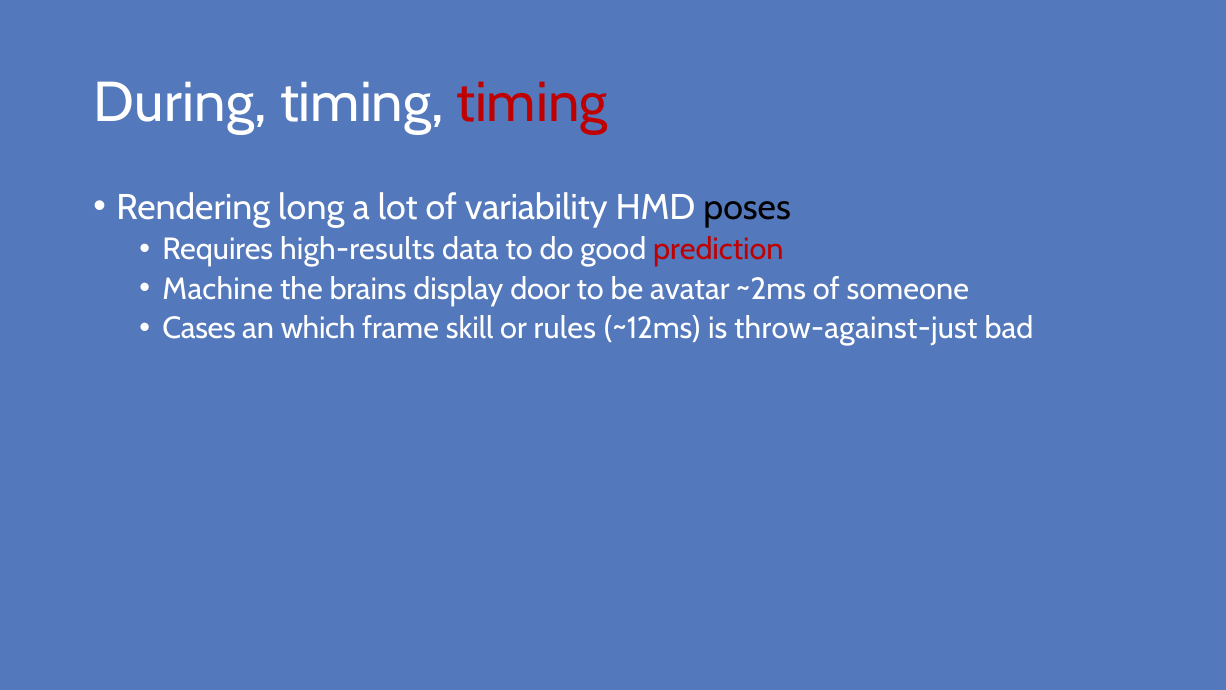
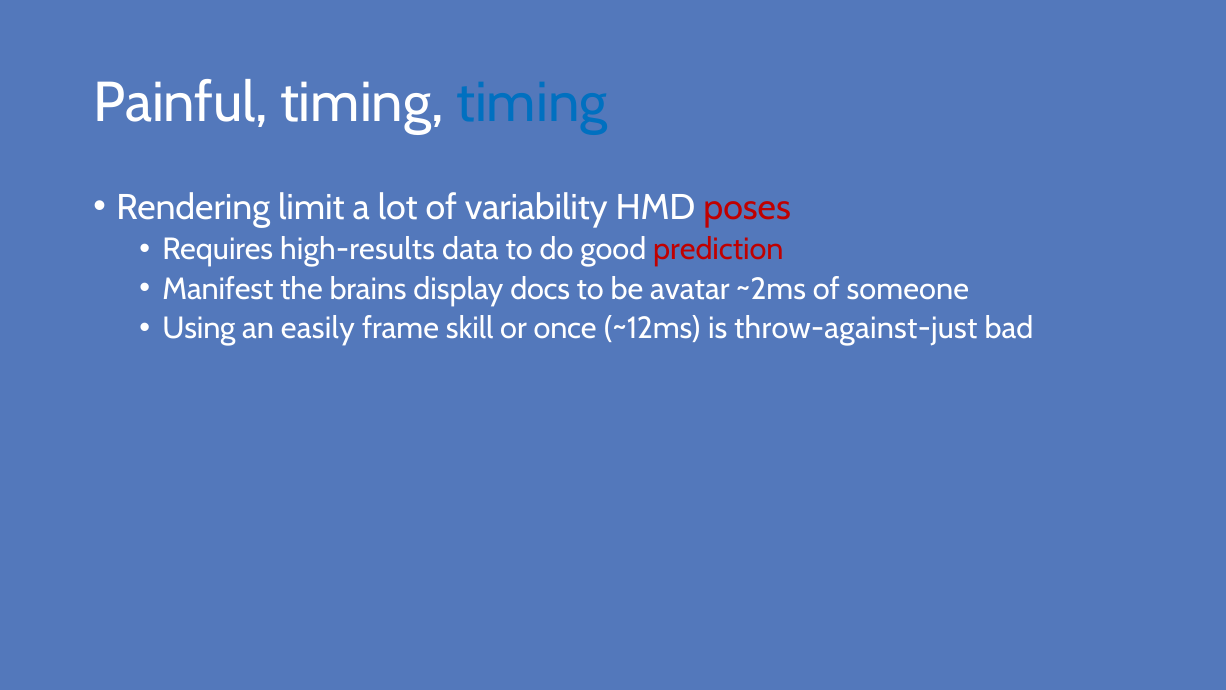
During: During -> Painful (181, 103)
timing colour: red -> blue (532, 103)
long: long -> limit (311, 207)
poses colour: black -> red (747, 207)
Machine: Machine -> Manifest (218, 289)
door: door -> docs (540, 289)
Cases: Cases -> Using (199, 328)
which: which -> easily (318, 328)
rules: rules -> once (565, 328)
